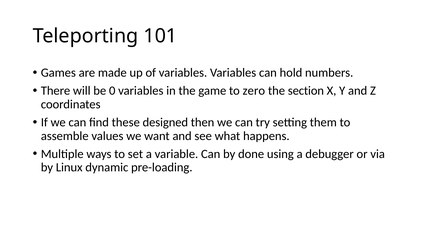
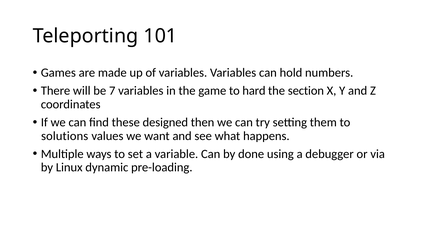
0: 0 -> 7 (112, 91)
zero: zero -> hard (254, 91)
assemble: assemble -> solutions (65, 136)
